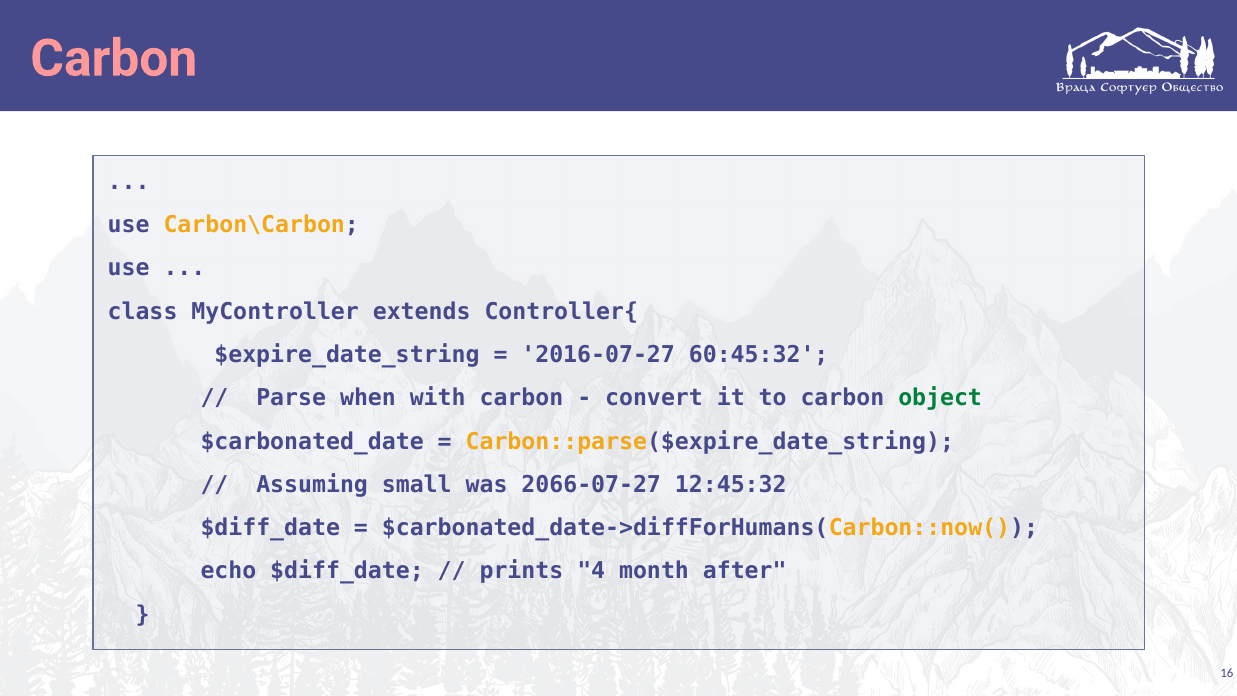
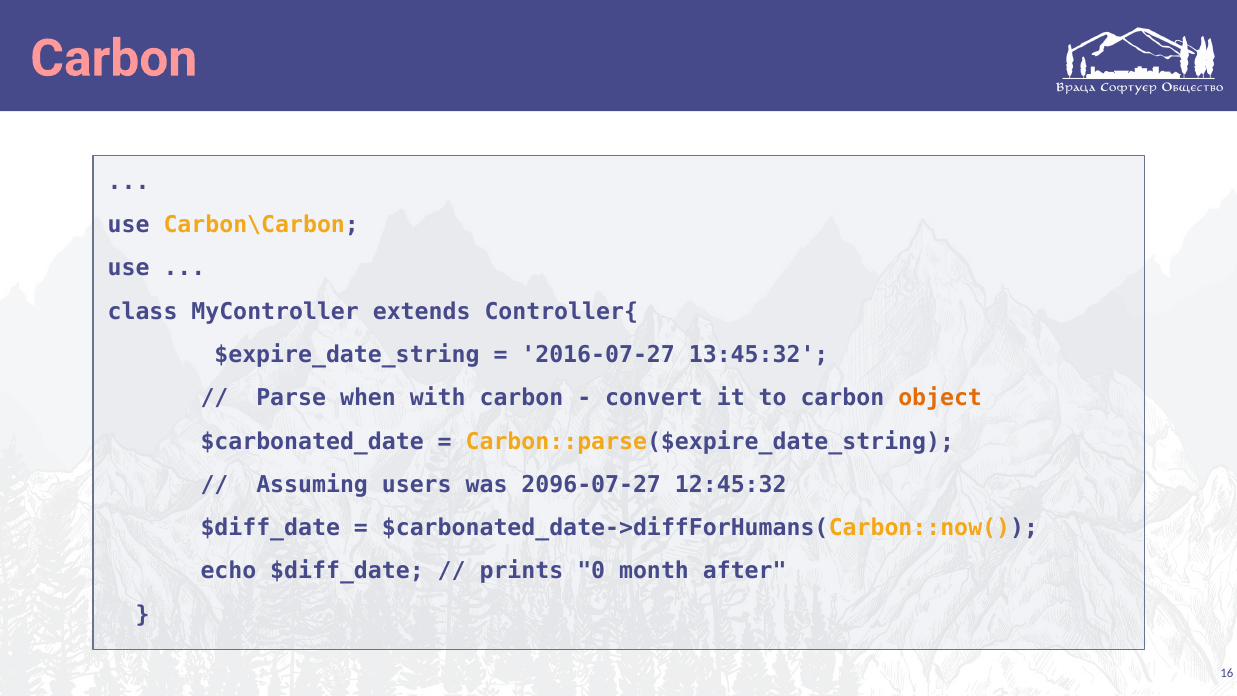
60:45:32: 60:45:32 -> 13:45:32 (759, 355)
object colour: green -> orange (940, 398)
small: small -> users (417, 485)
2066-07-27: 2066-07-27 -> 2096-07-27 (591, 485)
4: 4 -> 0 (591, 571)
